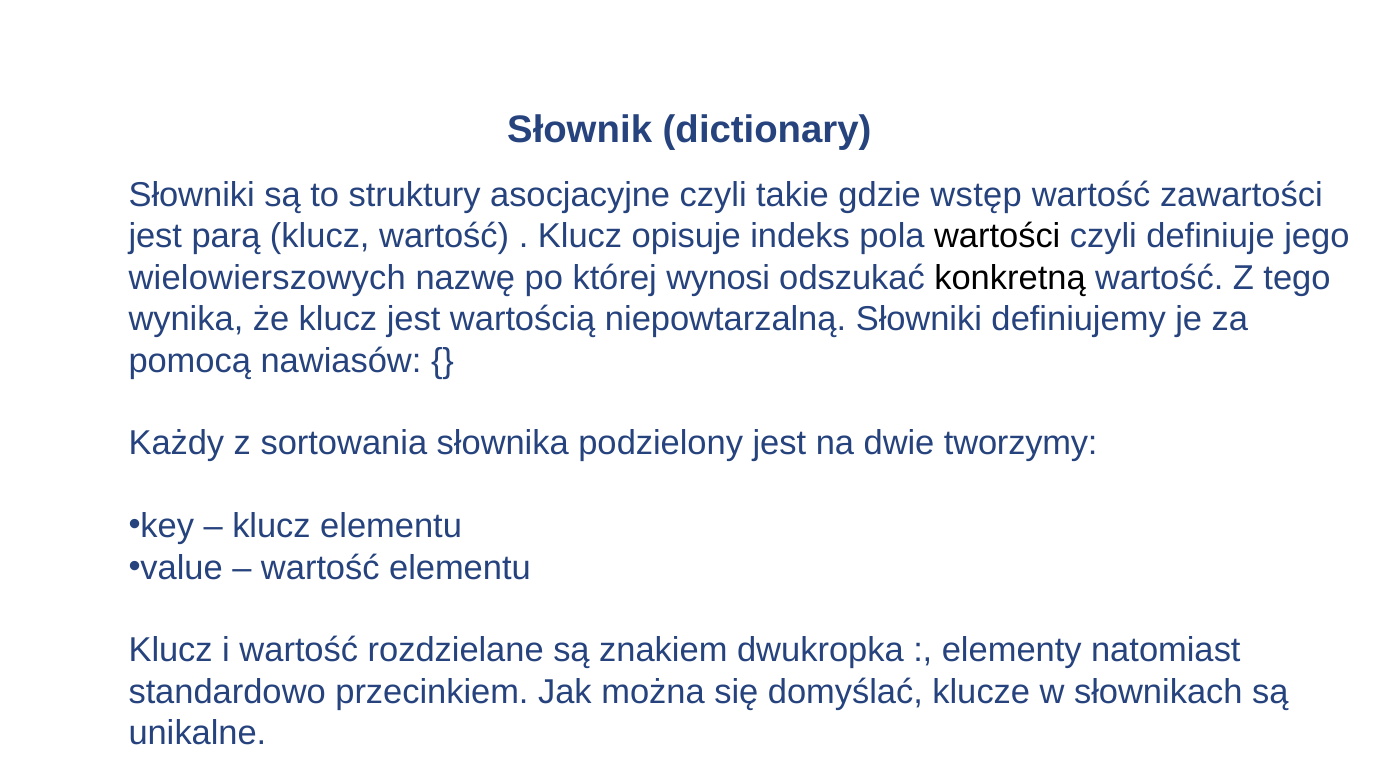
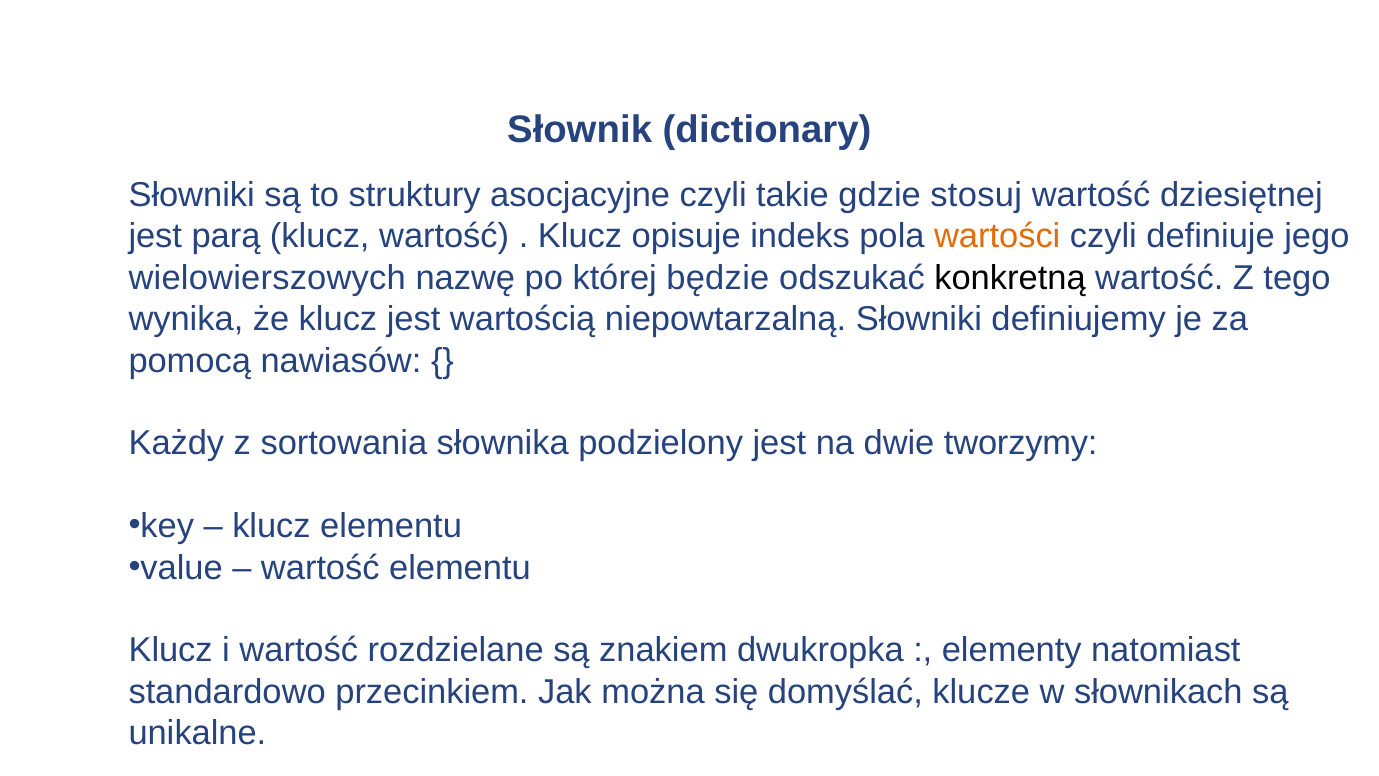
wstęp: wstęp -> stosuj (976, 195)
zawartości: zawartości -> dziesiętnej (1241, 195)
wartości colour: black -> orange (997, 236)
wynosi: wynosi -> będzie (718, 278)
